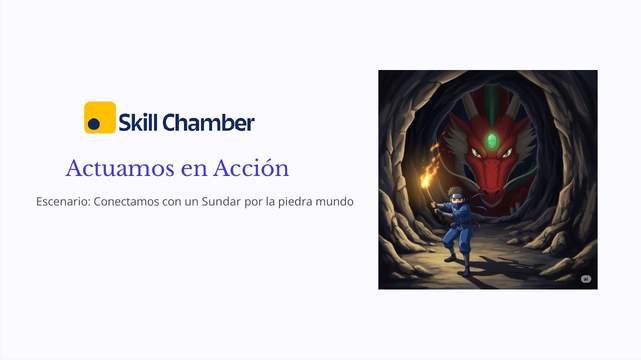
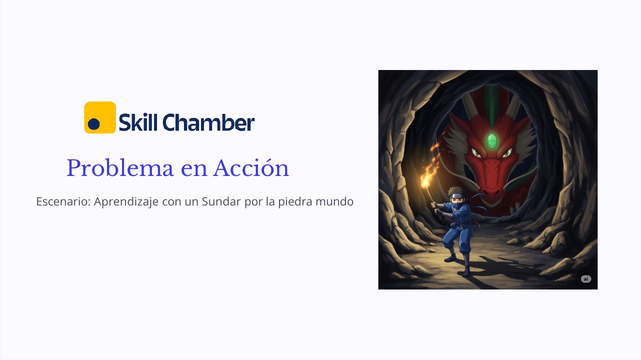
Actuamos: Actuamos -> Problema (120, 169)
Conectamos: Conectamos -> Aprendizaje (126, 202)
